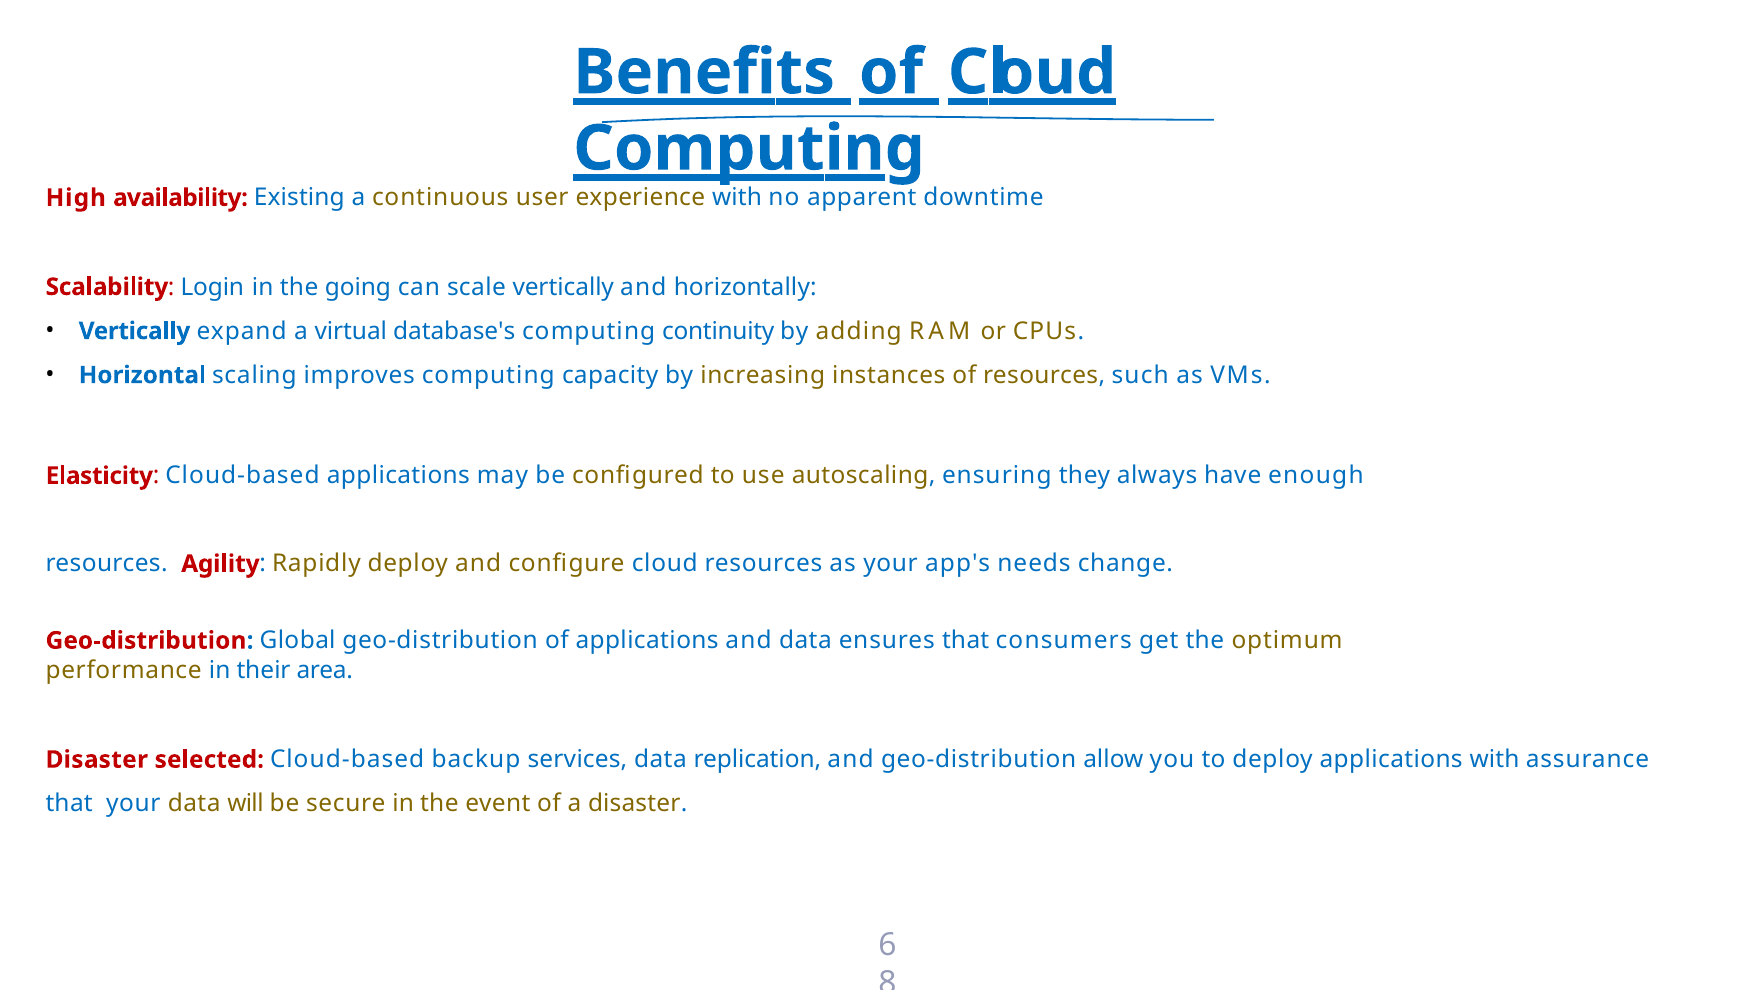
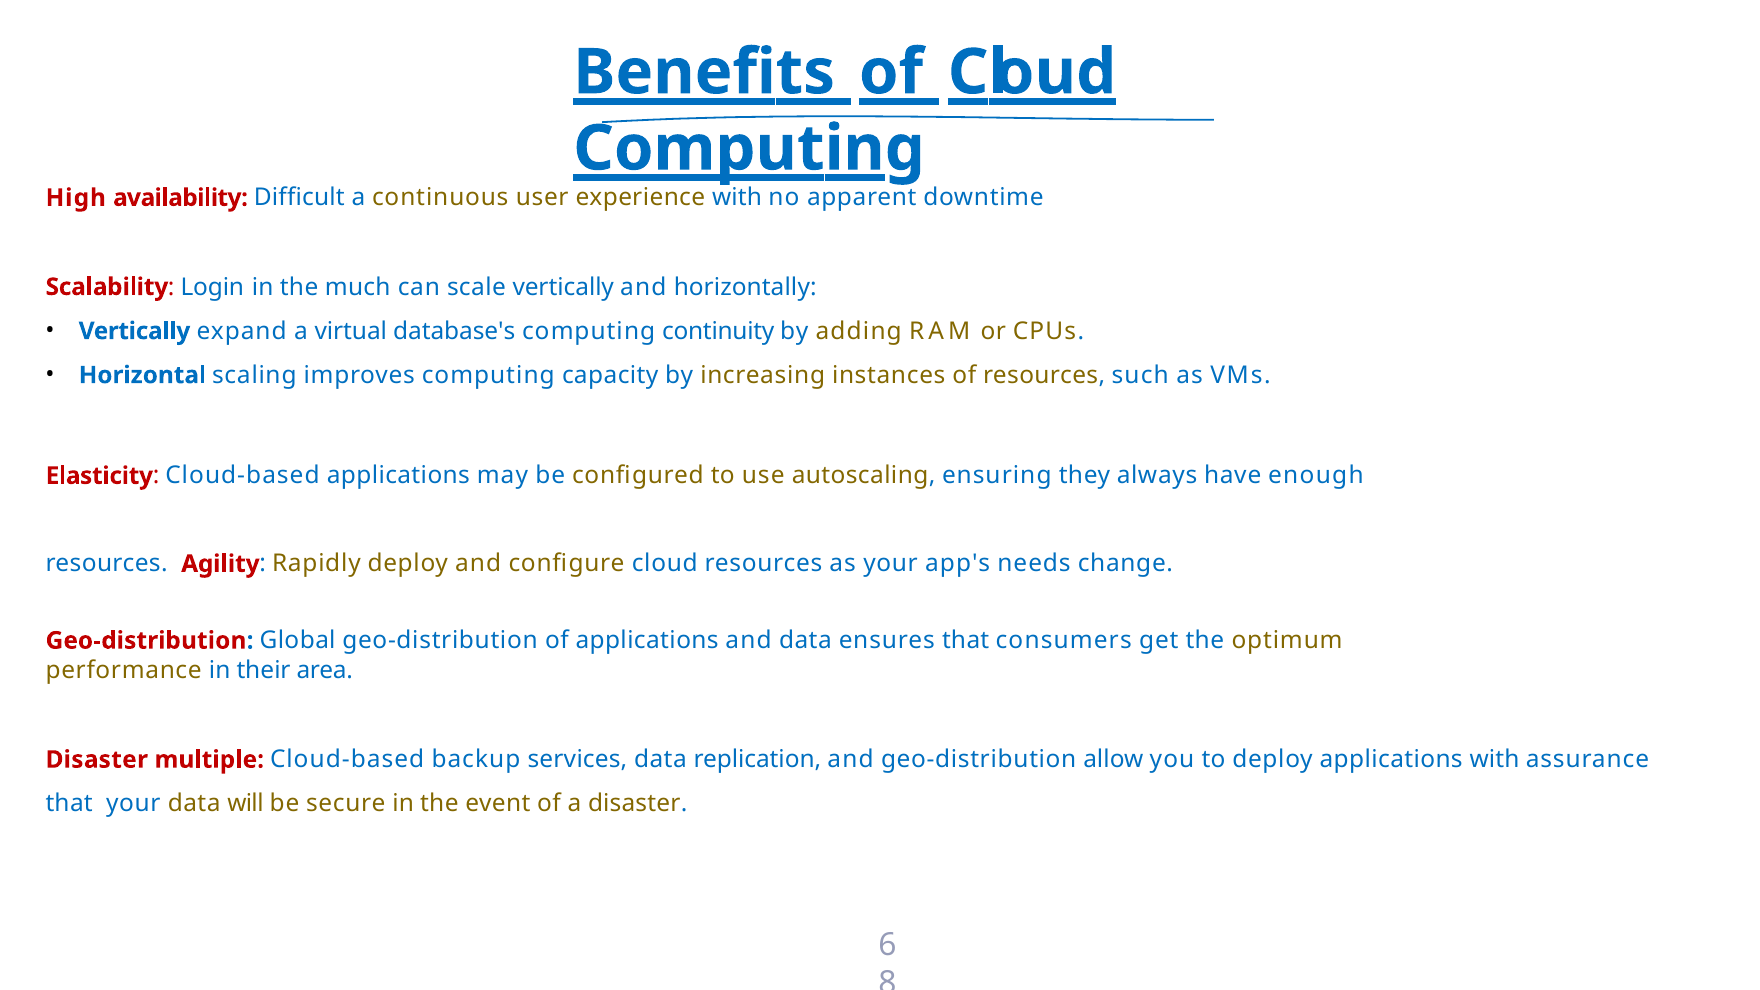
Existing: Existing -> Difficult (299, 198)
going: going -> much (358, 287)
selected: selected -> multiple (209, 760)
